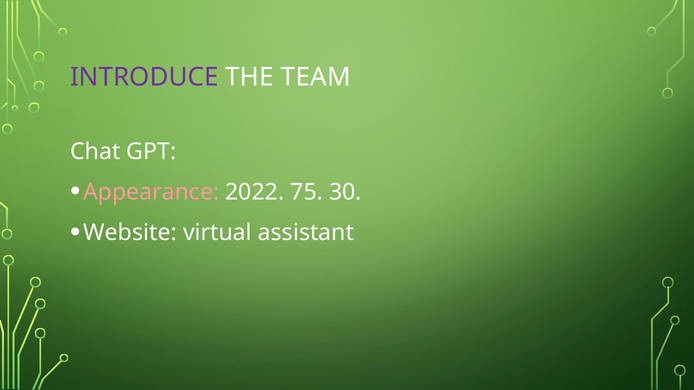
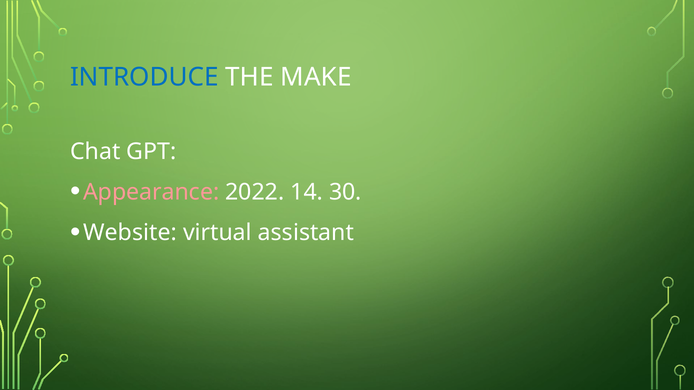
INTRODUCE colour: purple -> blue (144, 77)
TEAM: TEAM -> MAKE (316, 77)
75: 75 -> 14 (307, 192)
